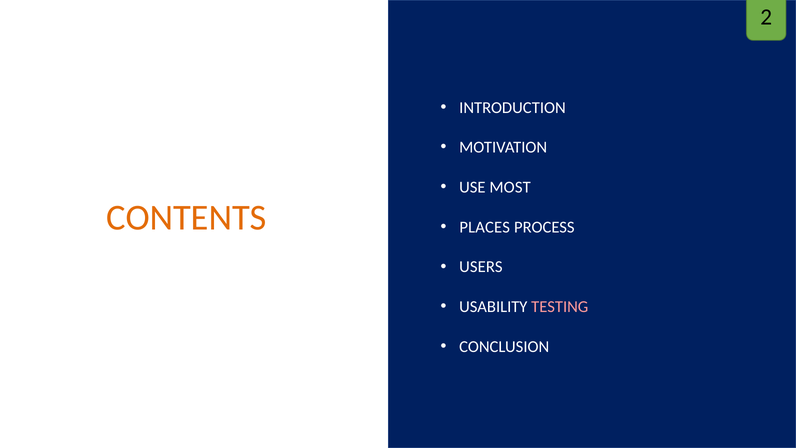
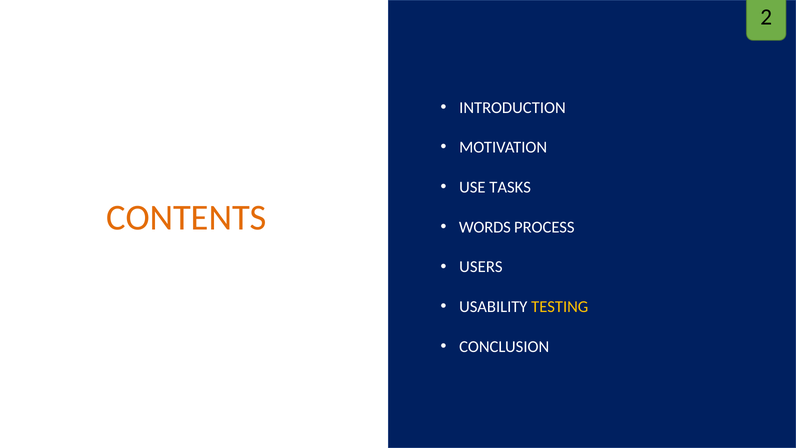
MOST: MOST -> TASKS (510, 187)
PLACES: PLACES -> WORDS (485, 227)
TESTING colour: pink -> yellow (560, 307)
